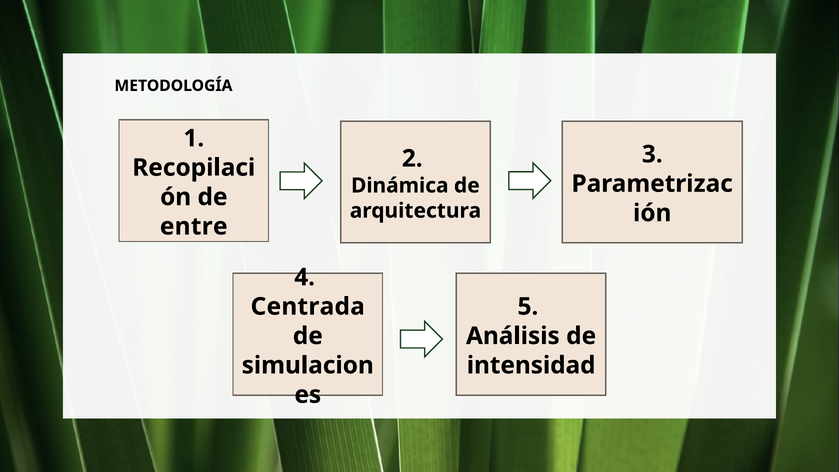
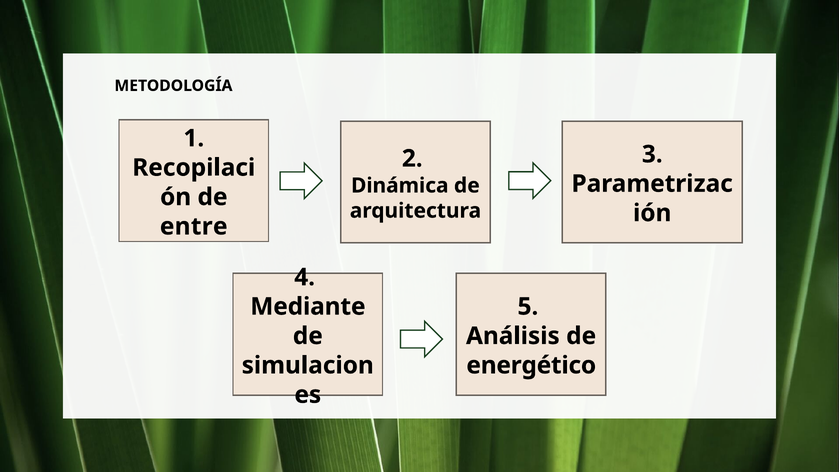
Centrada: Centrada -> Mediante (308, 307)
intensidad: intensidad -> energético (531, 365)
